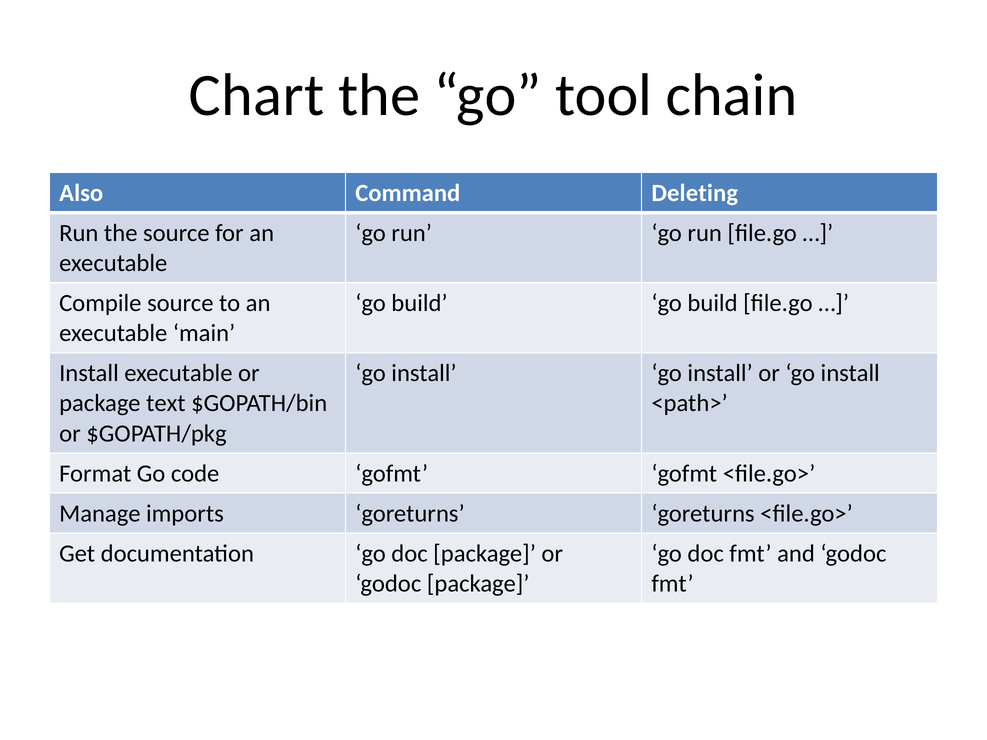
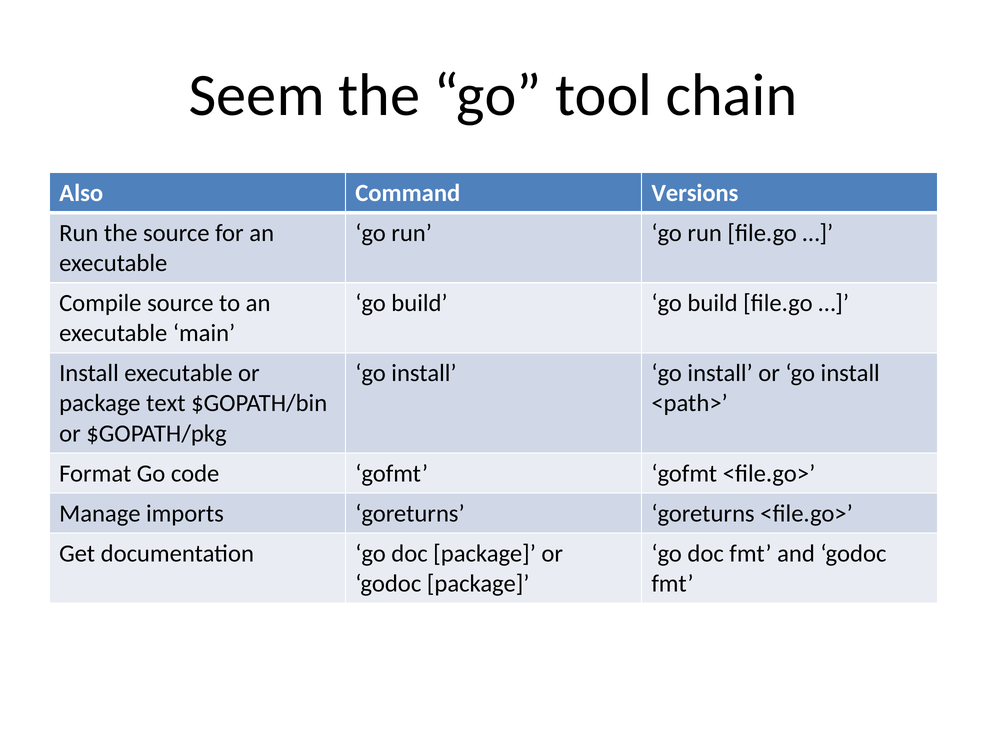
Chart: Chart -> Seem (257, 96)
Deleting: Deleting -> Versions (695, 193)
